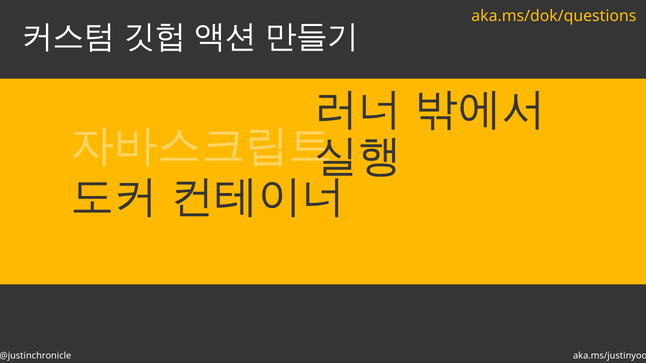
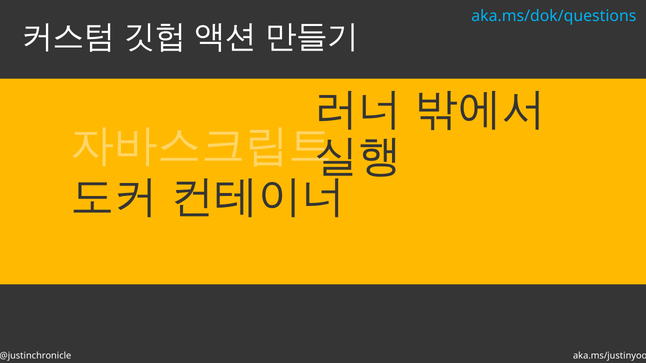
aka.ms/dok/questions colour: yellow -> light blue (554, 16)
